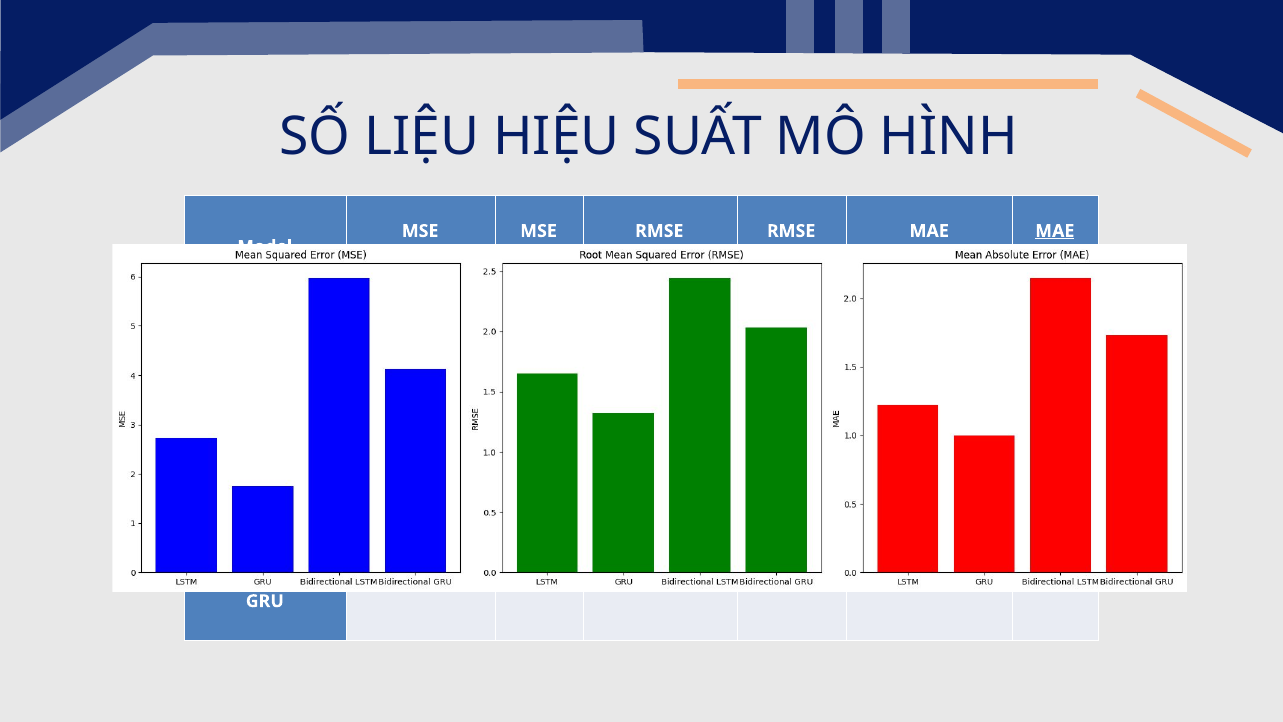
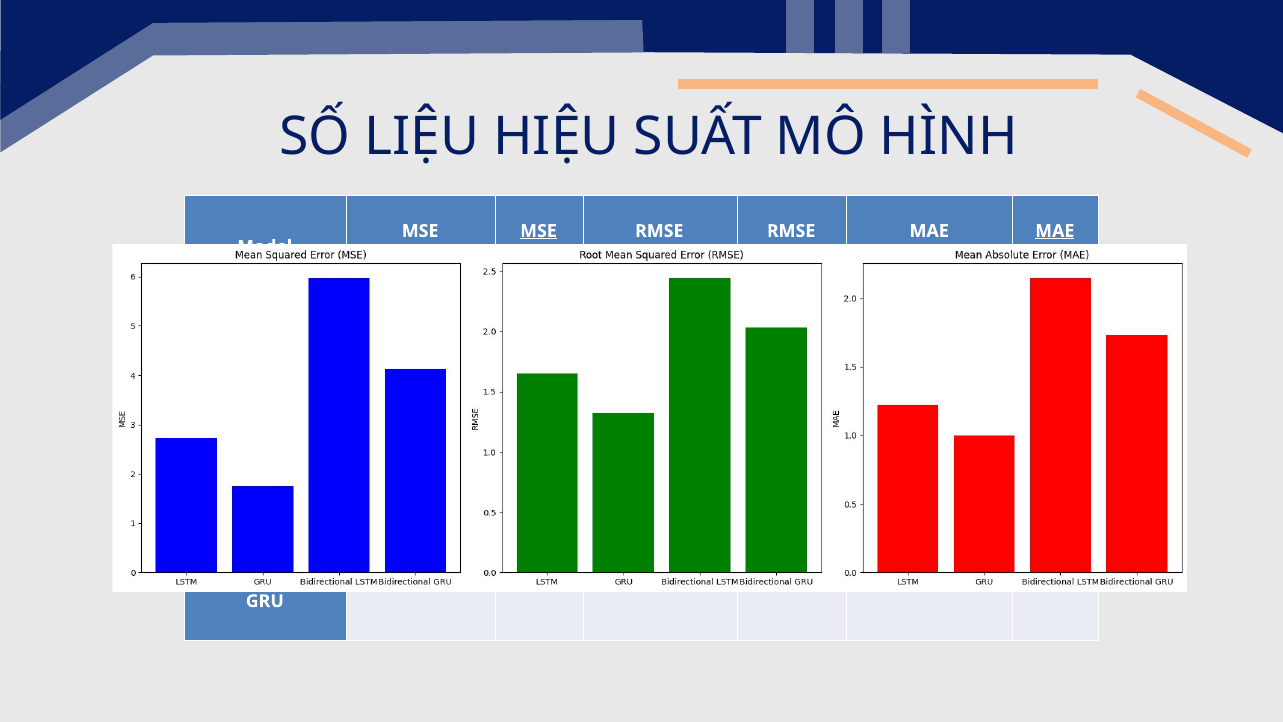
MSE underline: none -> present (539, 231)
